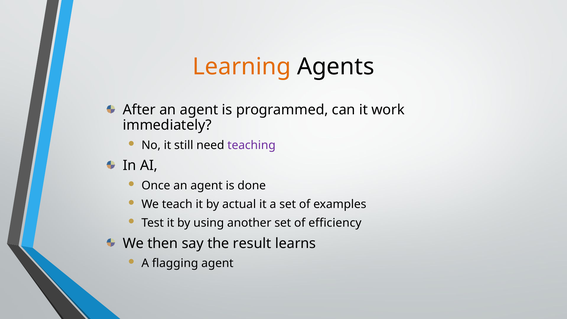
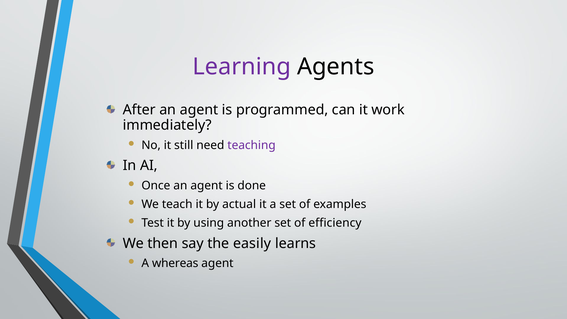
Learning colour: orange -> purple (242, 67)
result: result -> easily (252, 243)
flagging: flagging -> whereas (175, 263)
